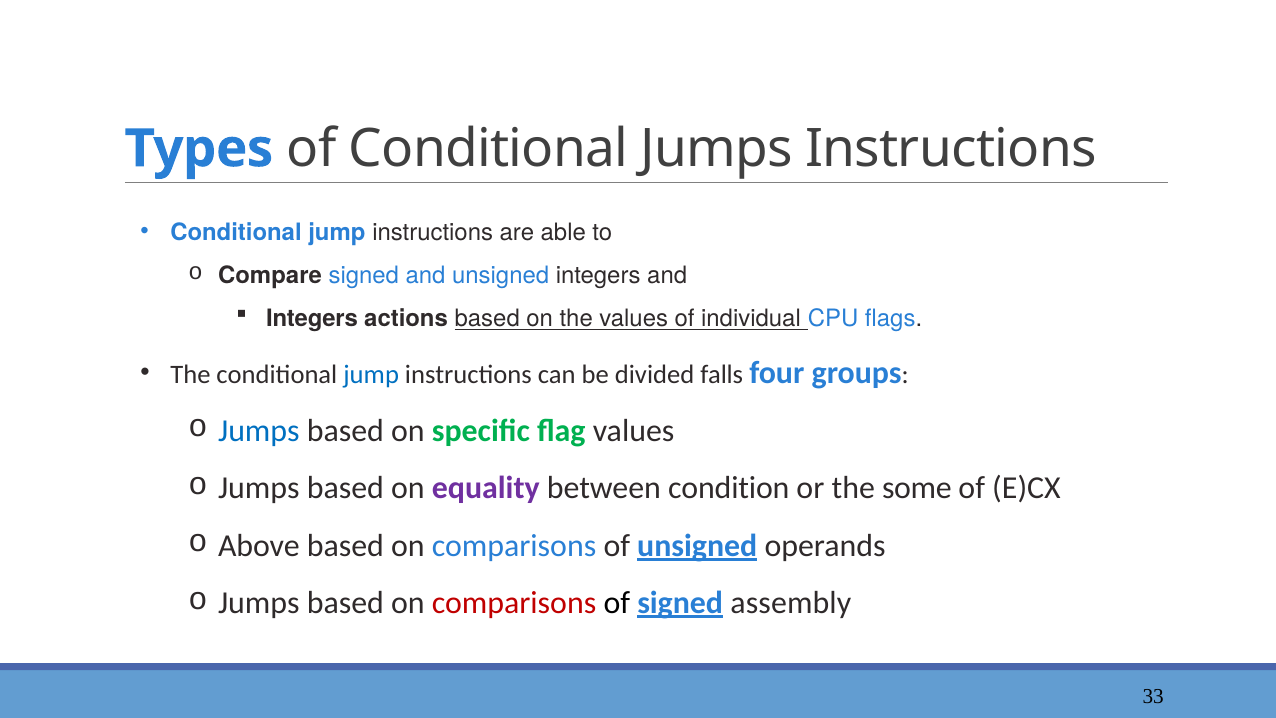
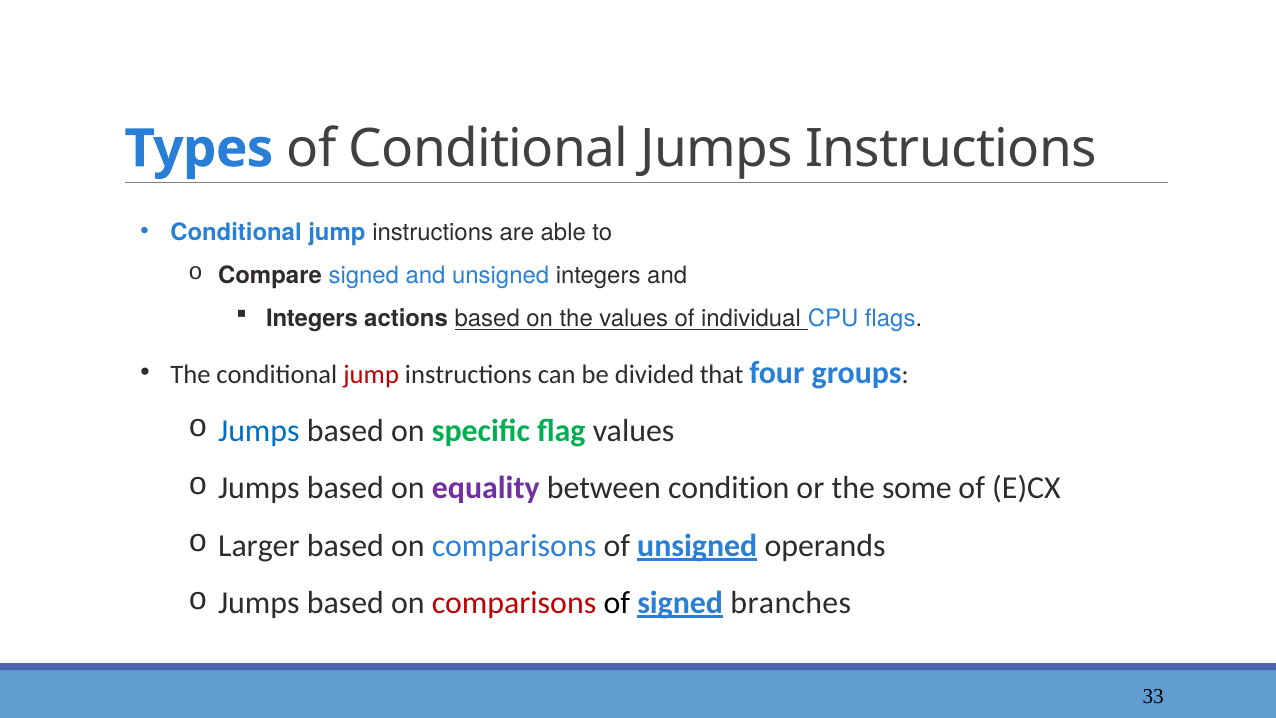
jump colour: blue -> red (371, 375)
falls: falls -> that (722, 375)
Above: Above -> Larger (259, 545)
assembly: assembly -> branches (791, 603)
